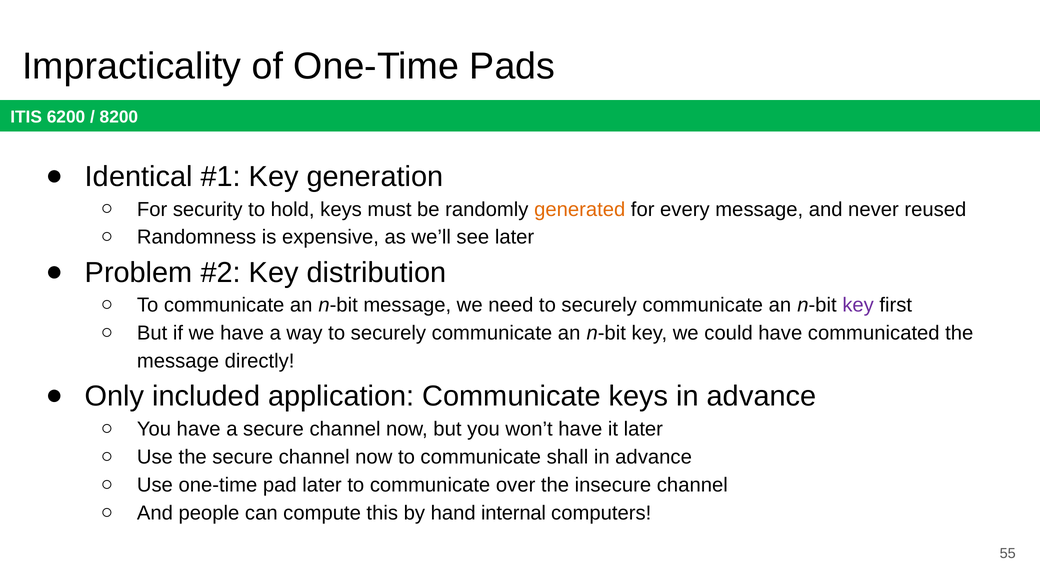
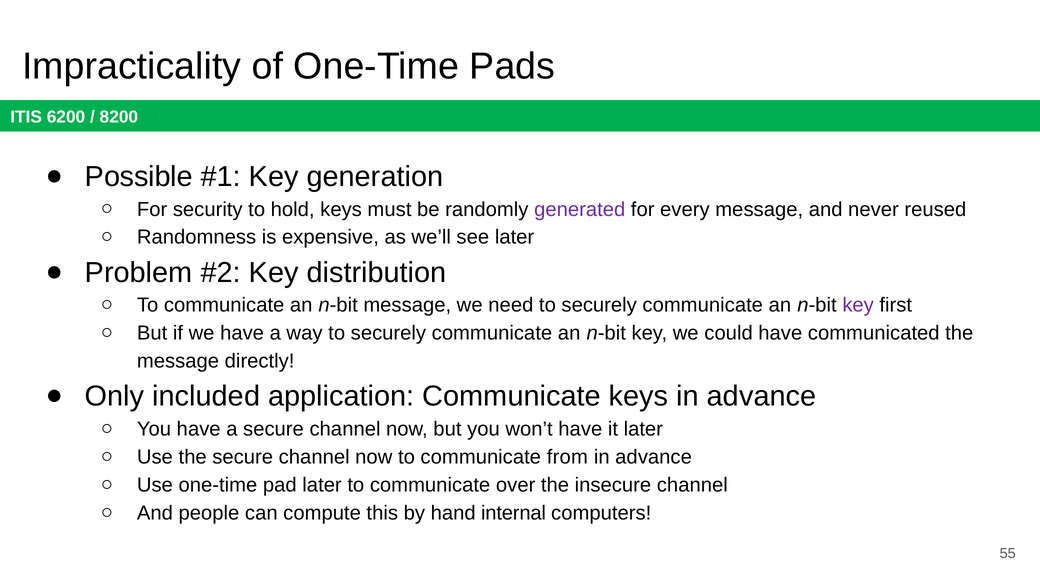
Identical: Identical -> Possible (139, 177)
generated colour: orange -> purple (580, 209)
shall: shall -> from (567, 457)
